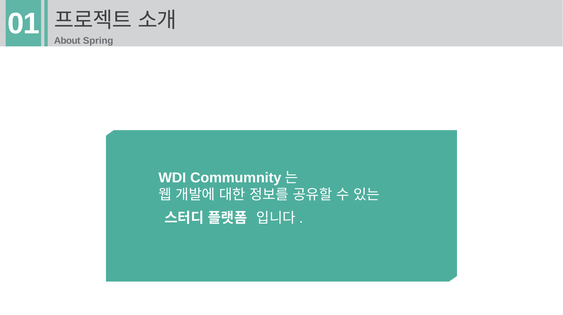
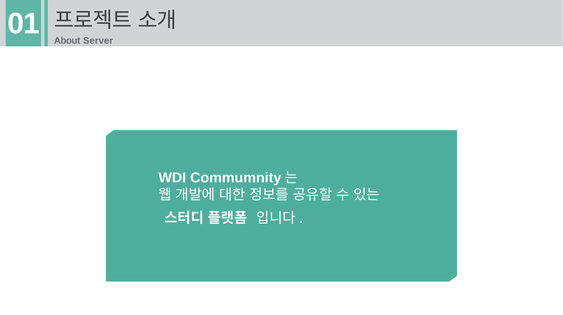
Spring: Spring -> Server (98, 41)
